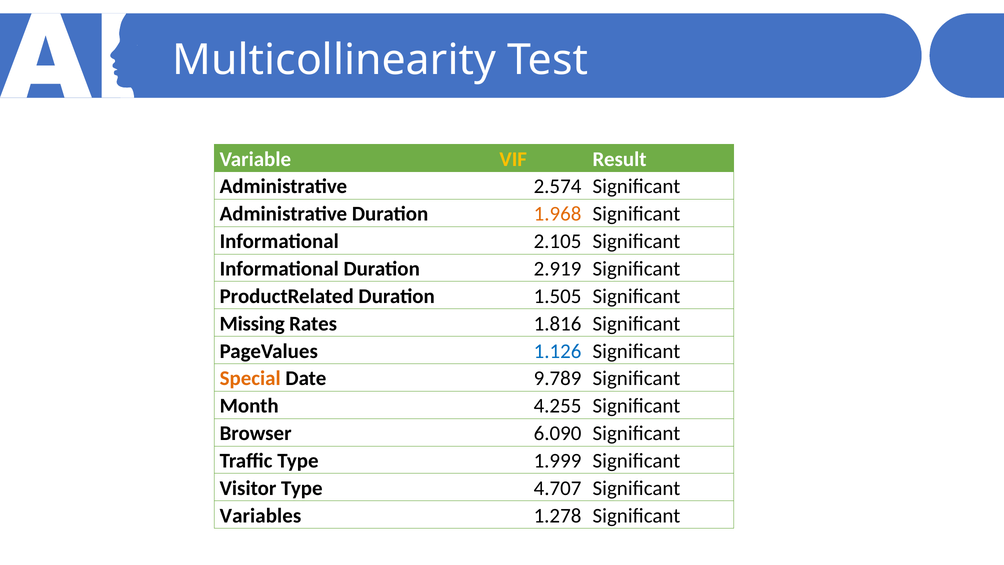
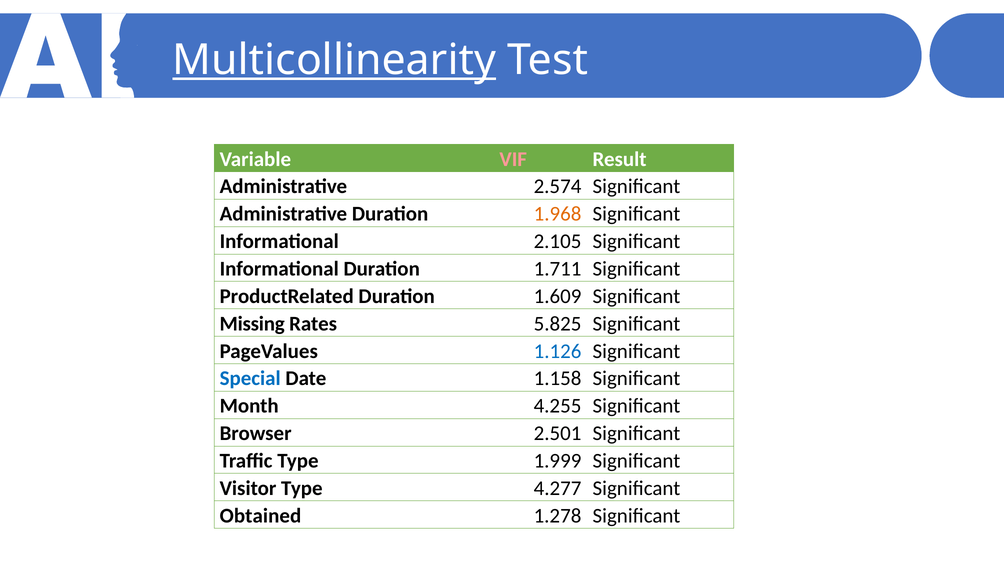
Multicollinearity underline: none -> present (334, 60)
VIF colour: yellow -> pink (513, 159)
2.919: 2.919 -> 1.711 (558, 269)
1.505: 1.505 -> 1.609 (558, 296)
1.816: 1.816 -> 5.825 (558, 324)
Special colour: orange -> blue (250, 378)
9.789: 9.789 -> 1.158 (558, 378)
6.090: 6.090 -> 2.501 (558, 433)
4.707: 4.707 -> 4.277 (558, 488)
Variables: Variables -> Obtained (261, 516)
